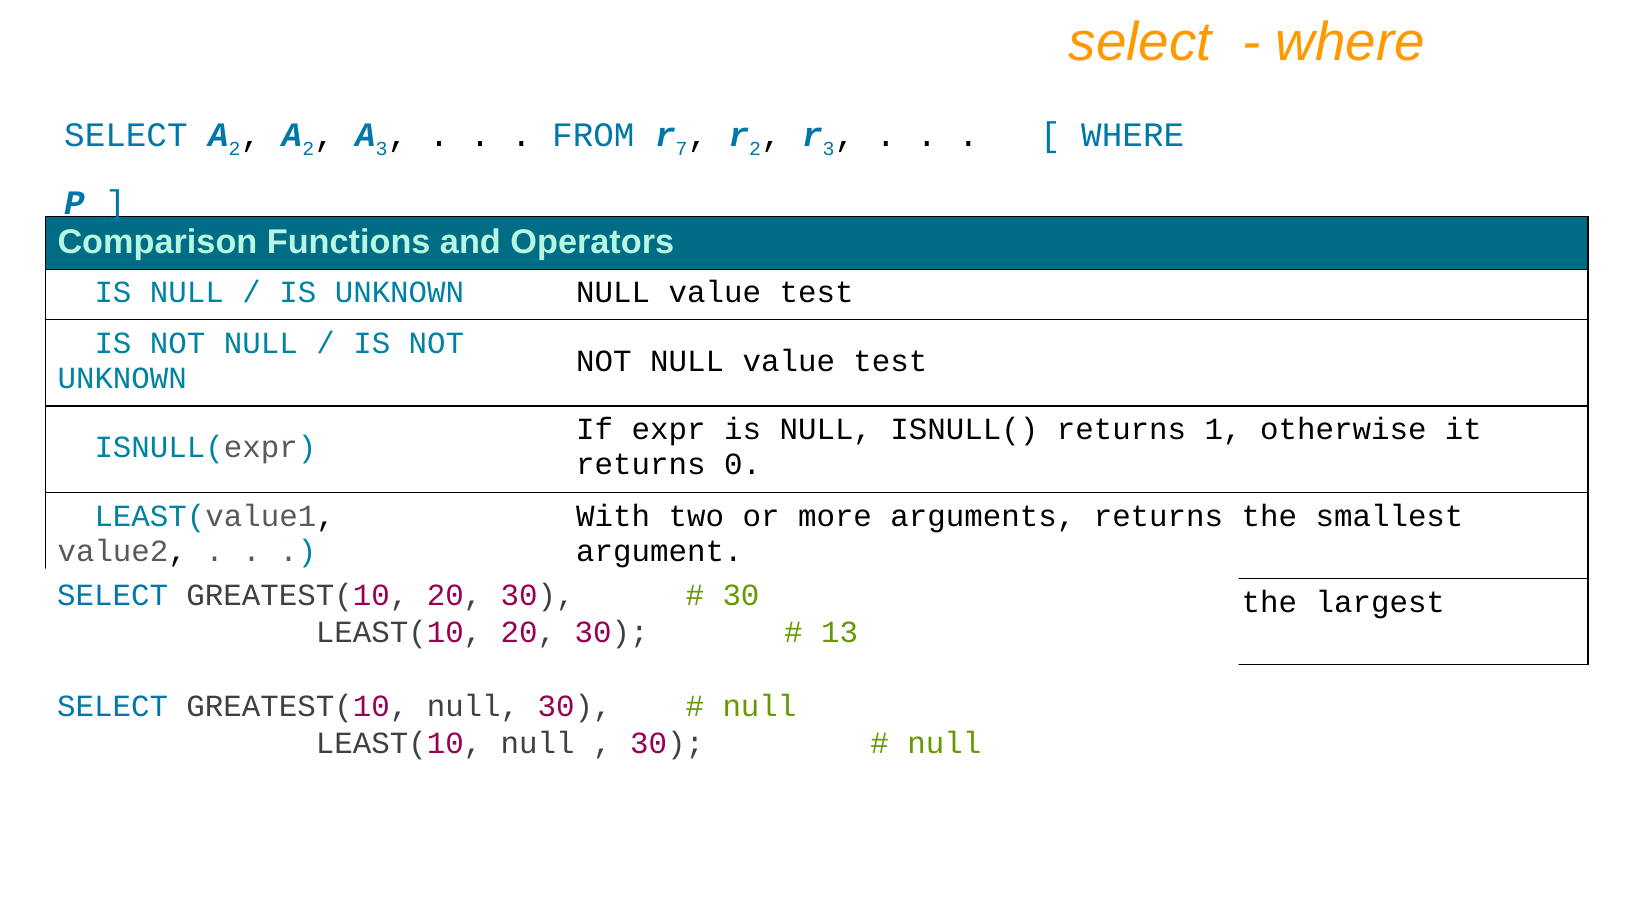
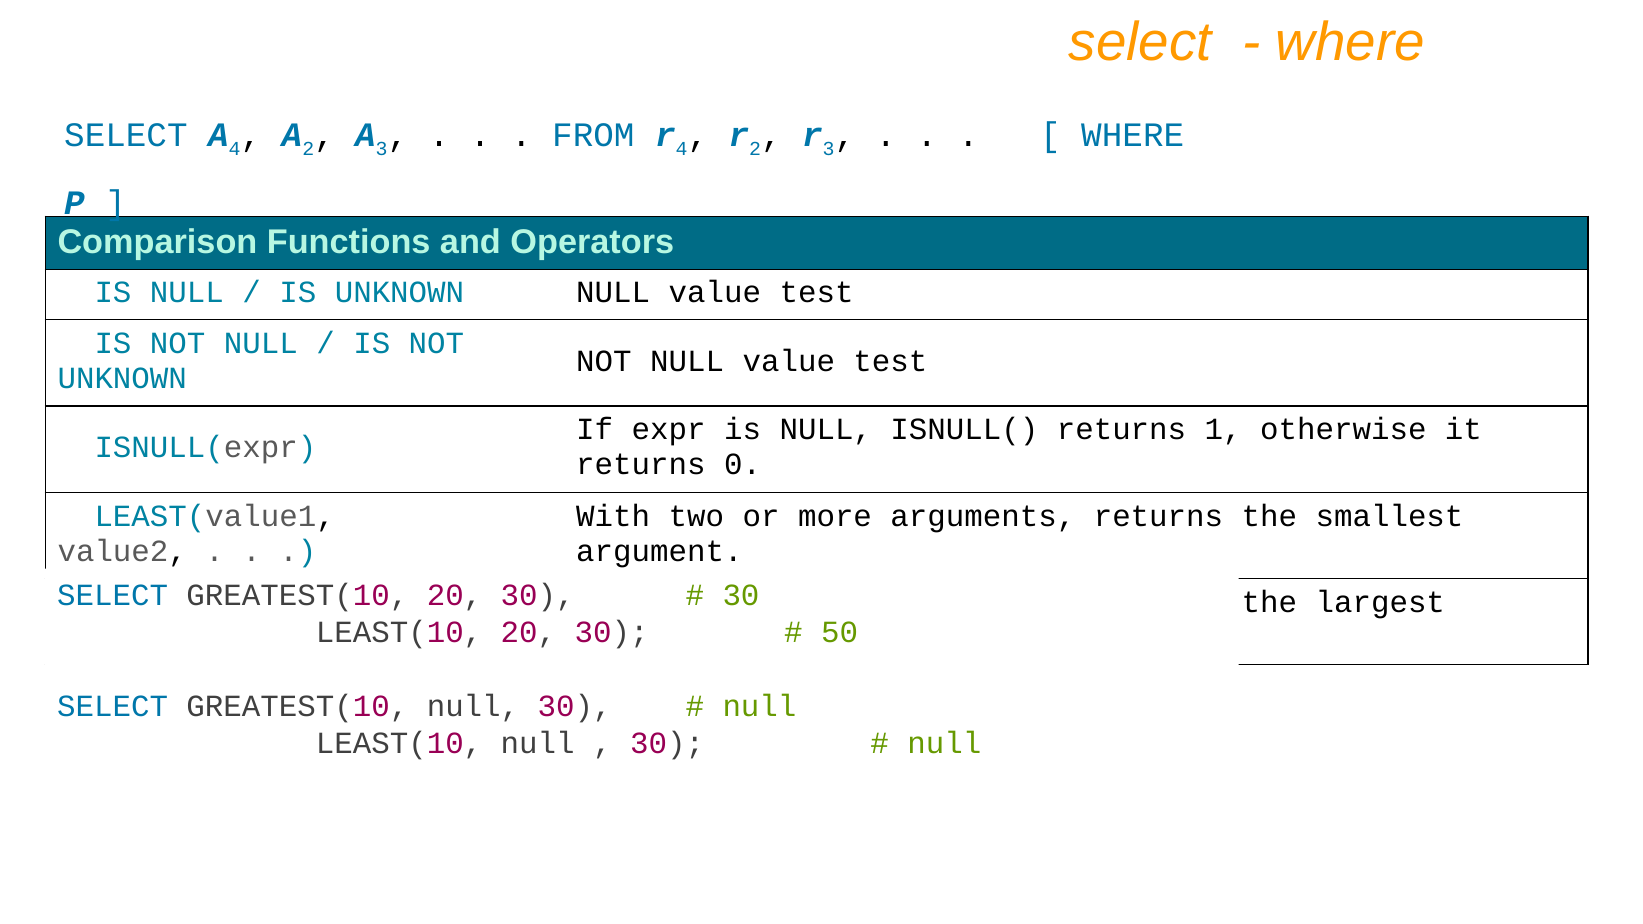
2: 2 -> 4 (235, 149)
7: 7 -> 4 (682, 149)
13: 13 -> 50 (840, 632)
